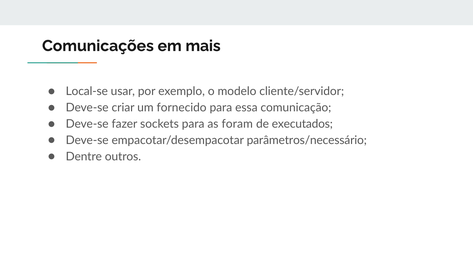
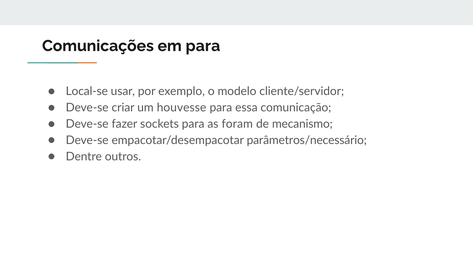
em mais: mais -> para (203, 46)
fornecido: fornecido -> houvesse (182, 108)
executados: executados -> mecanismo (302, 124)
